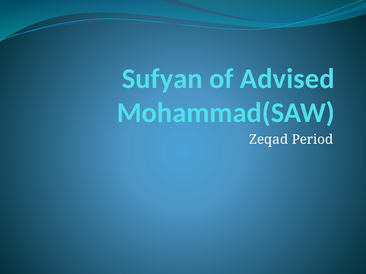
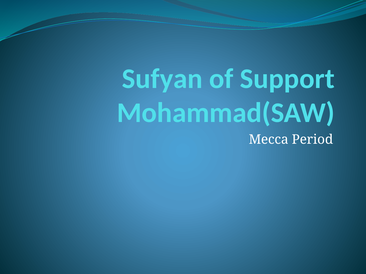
Advised: Advised -> Support (287, 79)
Zeqad: Zeqad -> Mecca (269, 140)
